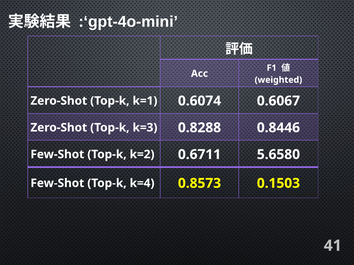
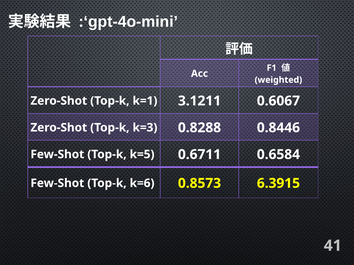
0.6074: 0.6074 -> 3.1211 (200, 101)
k=2: k=2 -> k=5 (142, 155)
5.6580: 5.6580 -> 0.6584 (278, 155)
k=4: k=4 -> k=6 (142, 183)
0.1503: 0.1503 -> 6.3915 (278, 184)
